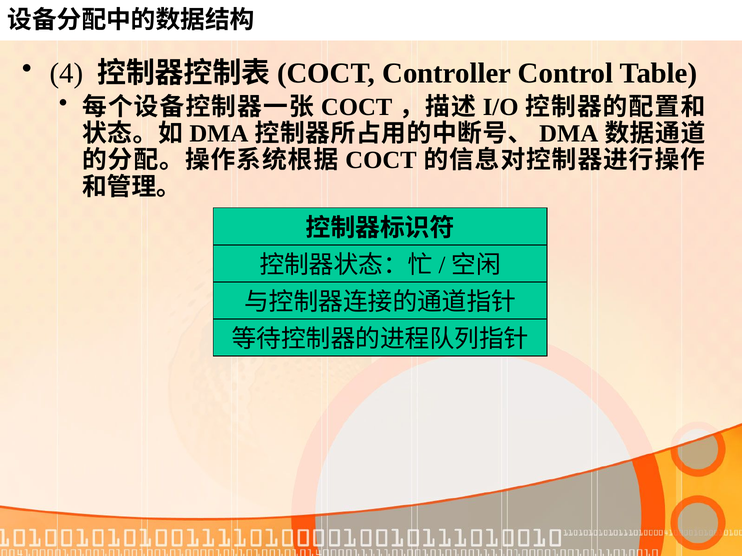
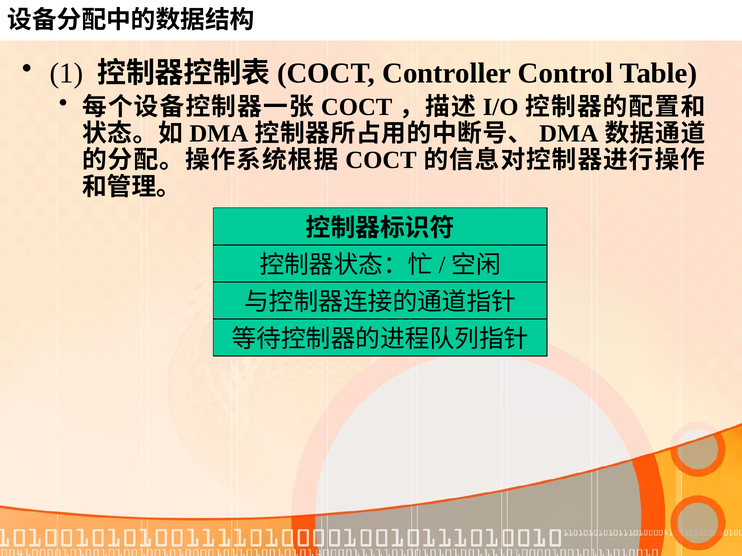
4: 4 -> 1 (67, 73)
